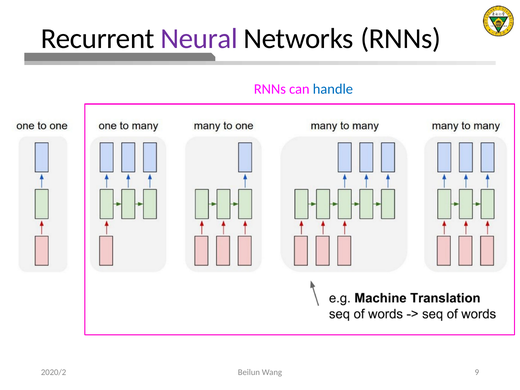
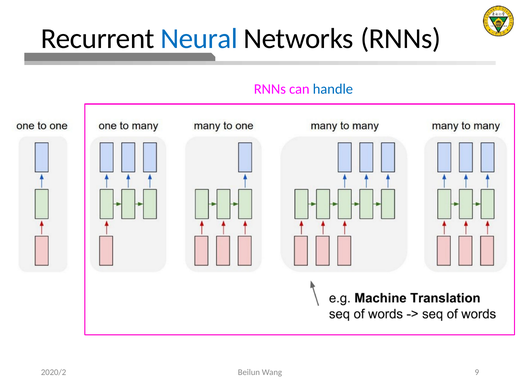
Neural colour: purple -> blue (199, 39)
